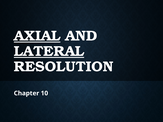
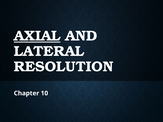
LATERAL underline: present -> none (49, 51)
